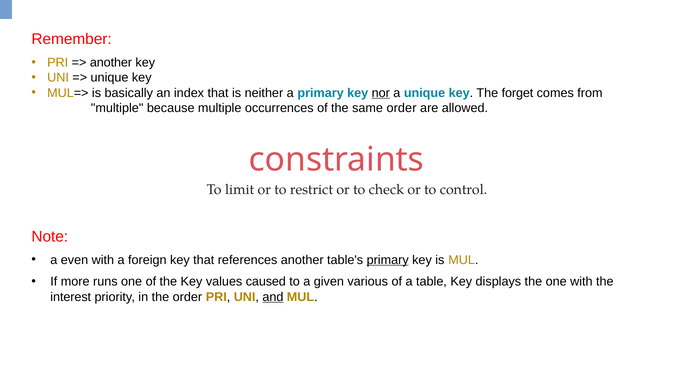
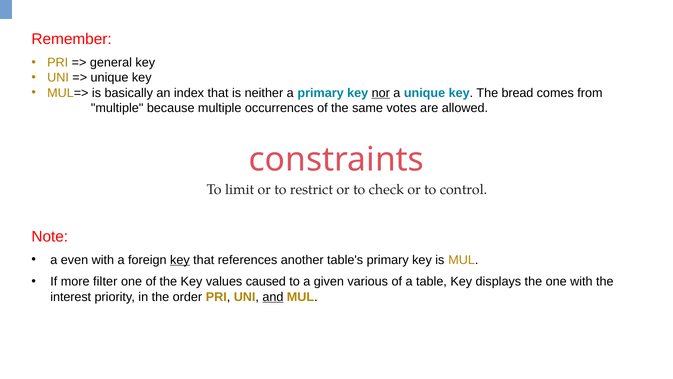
another: another -> general (111, 62)
forget: forget -> bread (517, 93)
same order: order -> votes (402, 108)
key underline: none -> present (180, 260)
primary underline: present -> none (388, 260)
runs: runs -> filter (105, 281)
